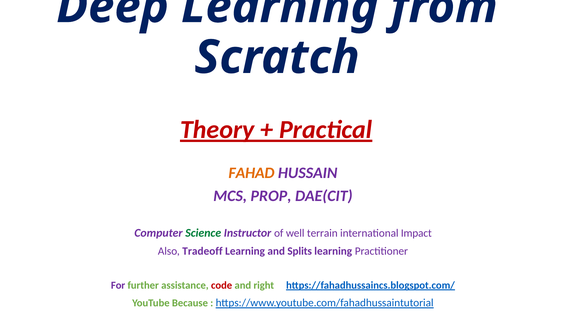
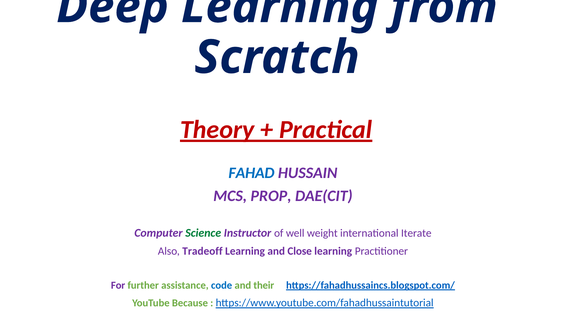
FAHAD colour: orange -> blue (251, 173)
terrain: terrain -> weight (322, 233)
Impact: Impact -> Iterate (416, 233)
Splits: Splits -> Close (300, 252)
code colour: red -> blue (222, 286)
right: right -> their (264, 286)
